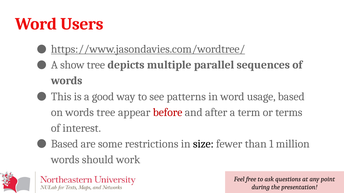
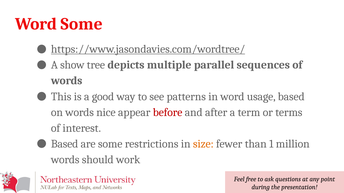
Word Users: Users -> Some (82, 24)
words tree: tree -> nice (106, 113)
size colour: black -> orange (203, 144)
